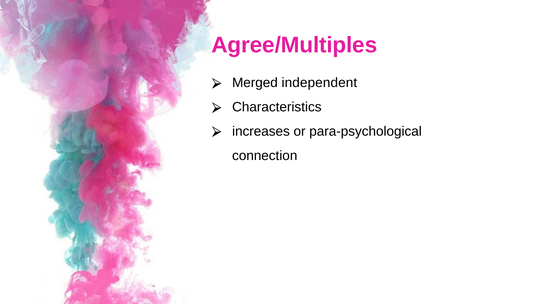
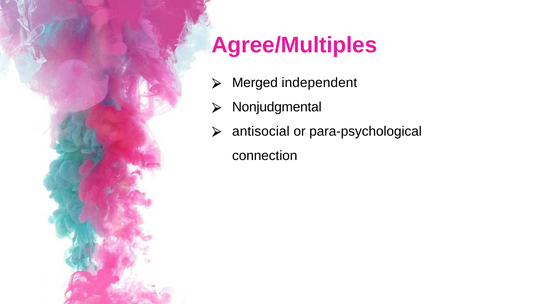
Characteristics: Characteristics -> Nonjudgmental (277, 107)
increases: increases -> antisocial (261, 131)
